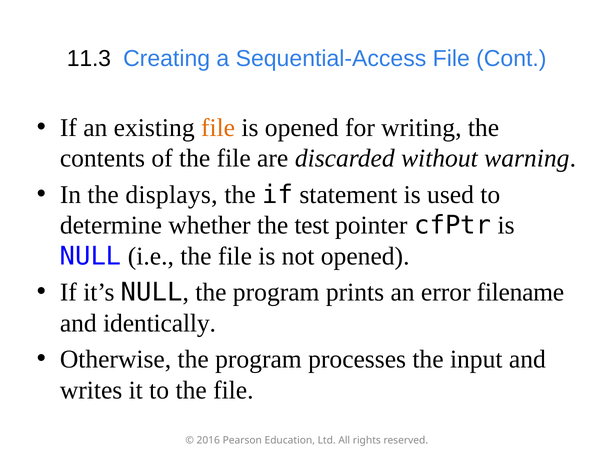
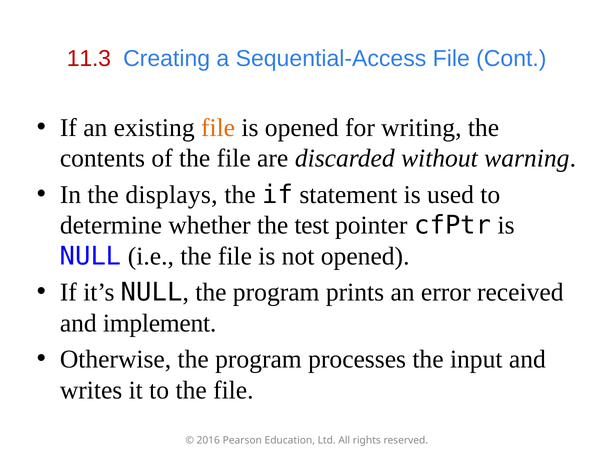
11.3 colour: black -> red (89, 58)
filename: filename -> received (520, 292)
identically: identically -> implement (160, 323)
